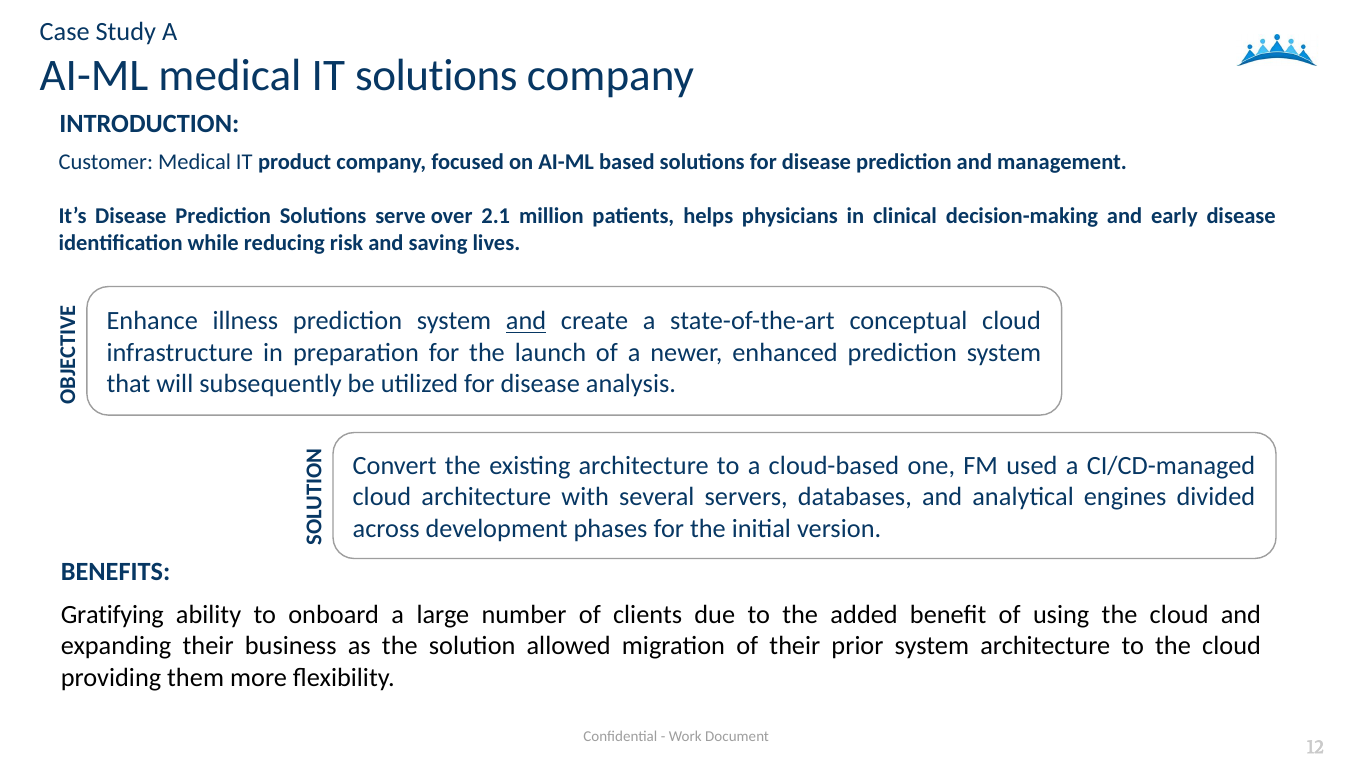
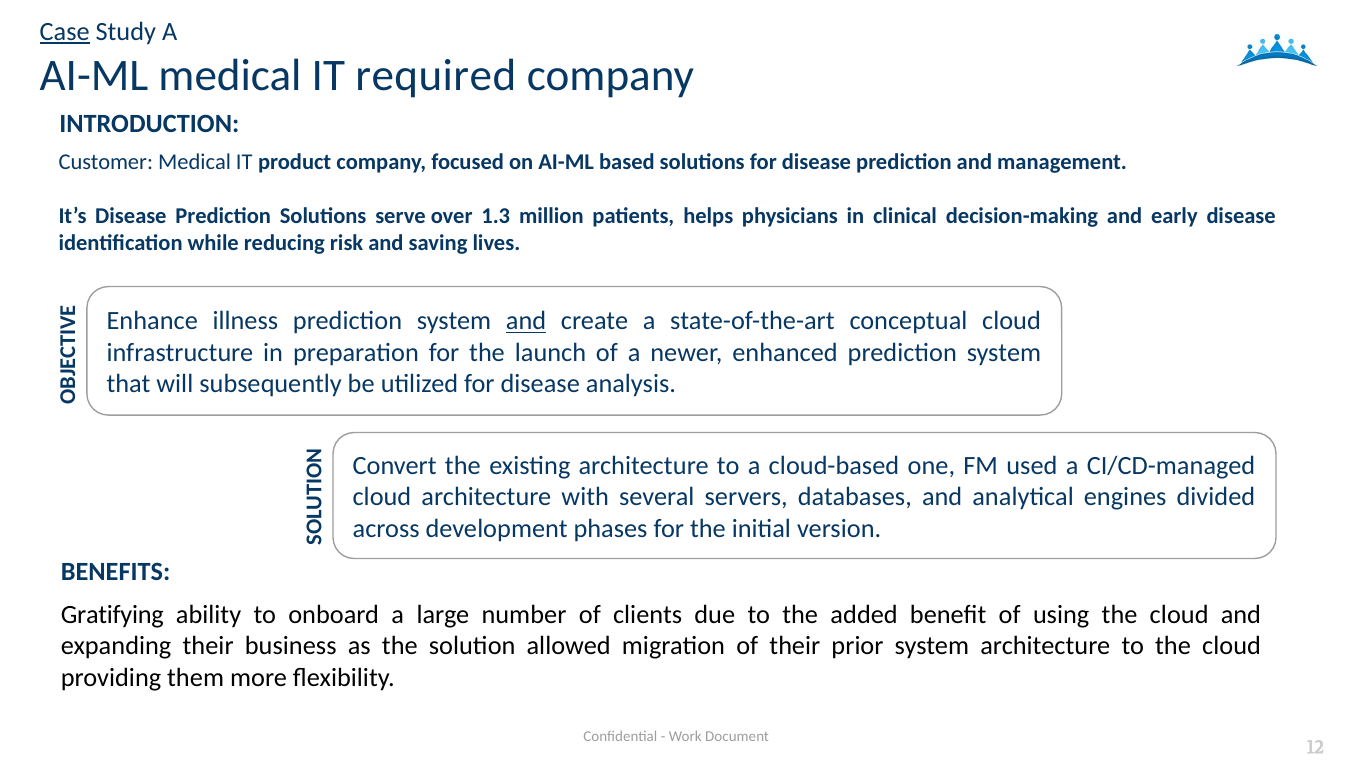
Case underline: none -> present (65, 31)
IT solutions: solutions -> required (436, 76)
2.1: 2.1 -> 1.3 (496, 216)
